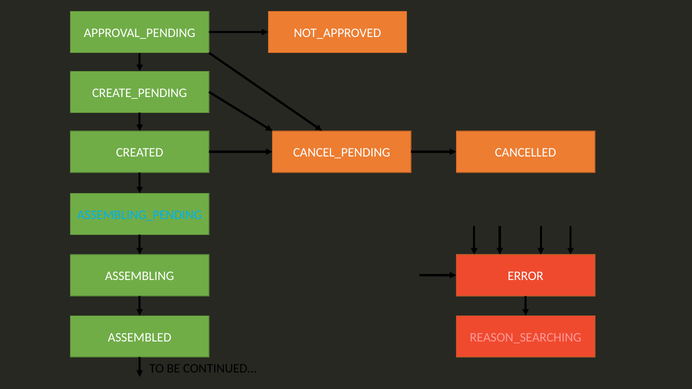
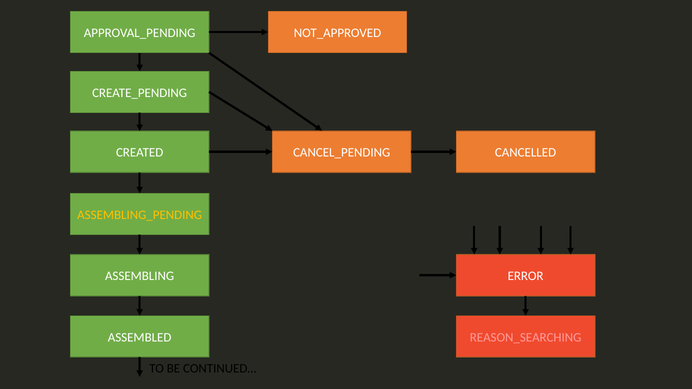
ASSEMBLING_PENDING colour: light blue -> yellow (140, 215)
